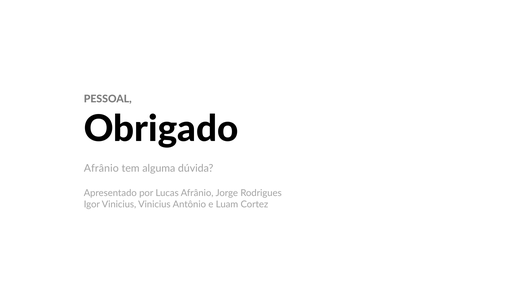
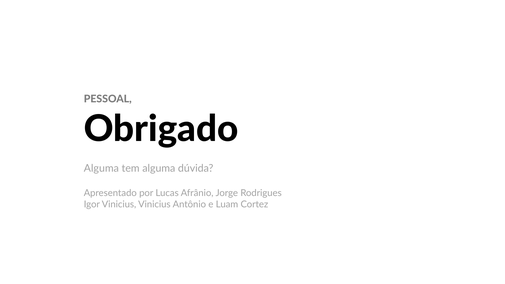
Afrânio: Afrânio -> Alguma (101, 168)
